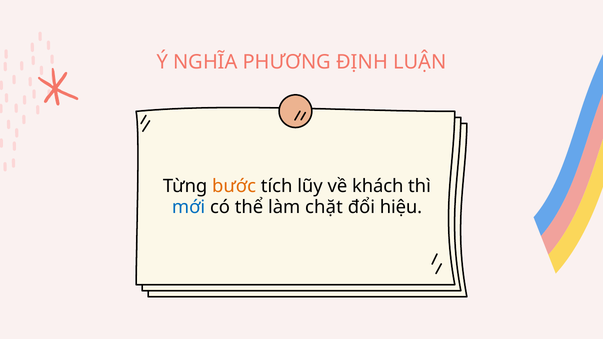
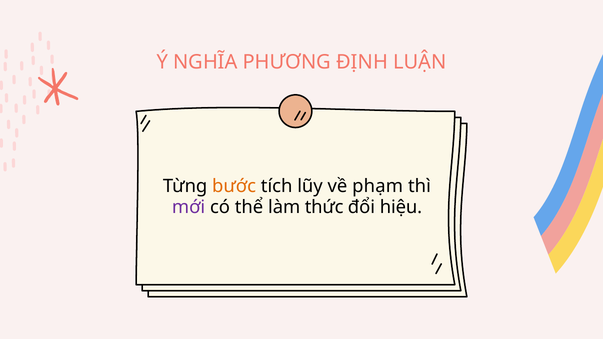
khách: khách -> phạm (378, 186)
mới colour: blue -> purple (189, 207)
chặt: chặt -> thức (324, 207)
